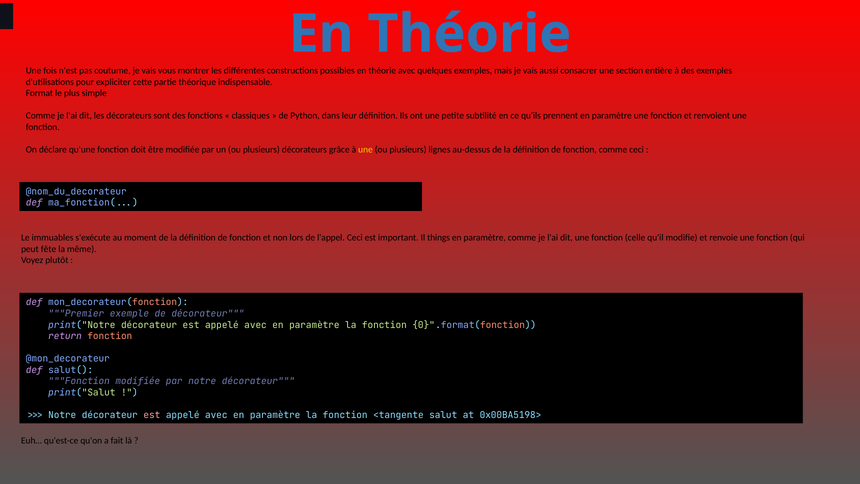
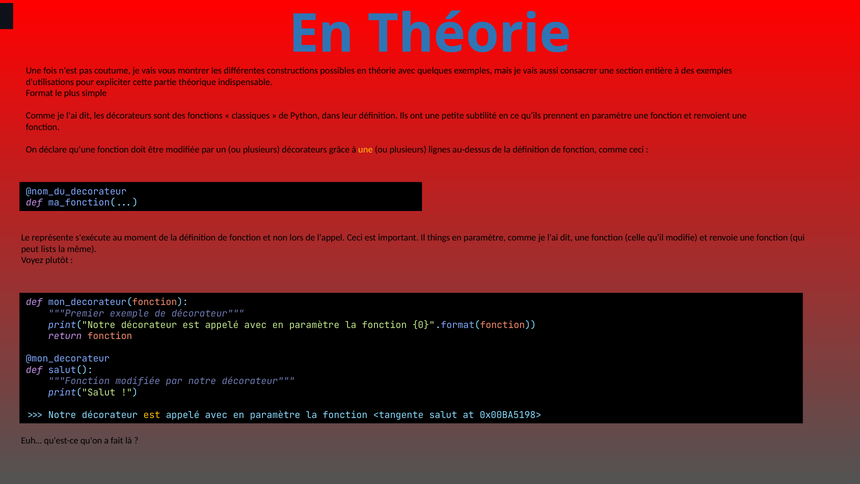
immuables: immuables -> représente (53, 238)
fête: fête -> lists (48, 249)
est colour: pink -> yellow (152, 415)
